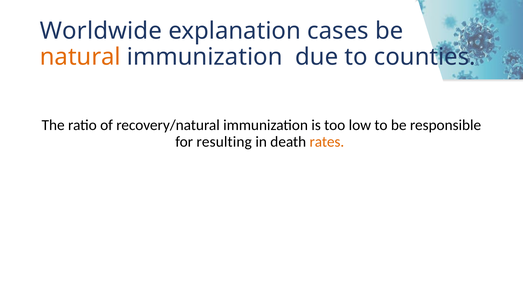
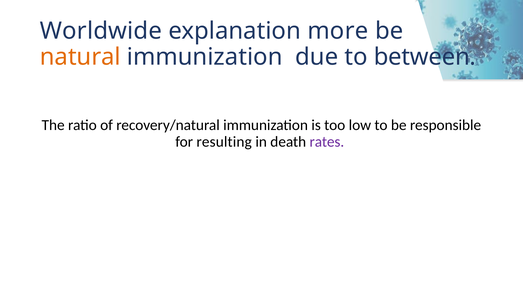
cases: cases -> more (338, 31)
counties: counties -> between (425, 57)
rates colour: orange -> purple (327, 142)
